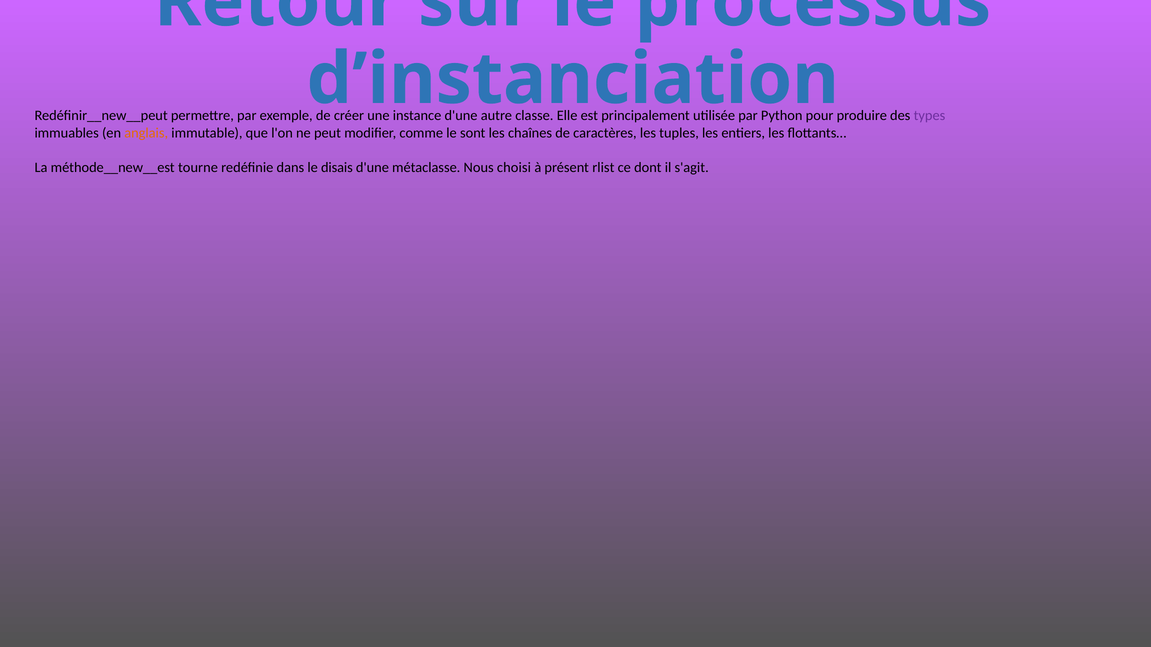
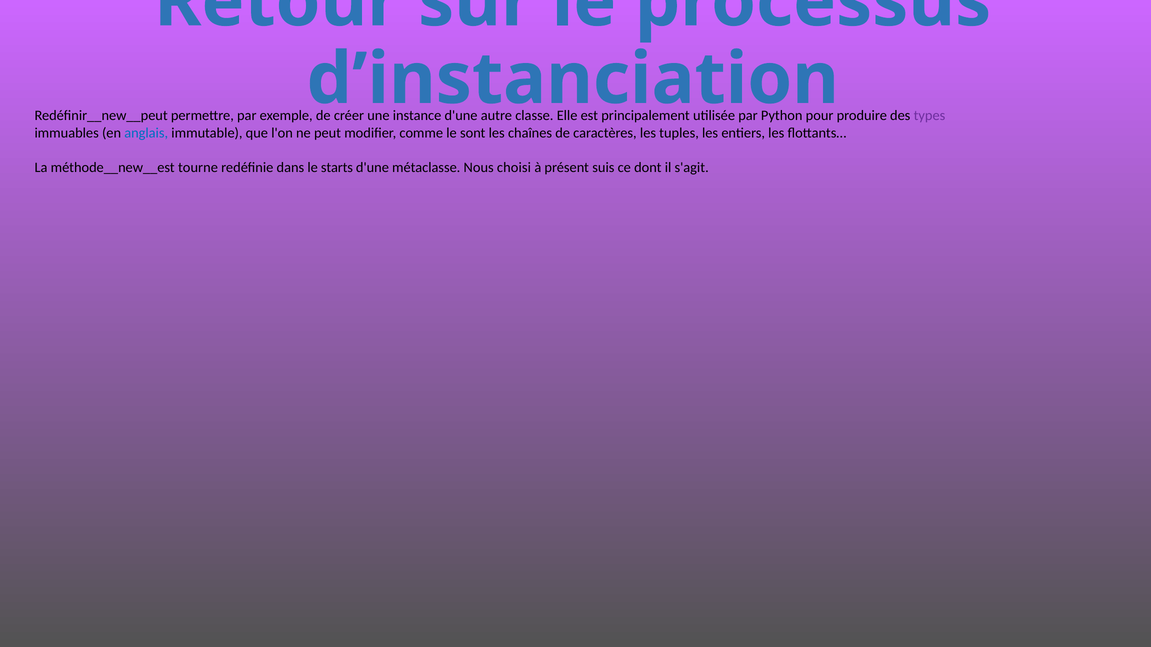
anglais colour: orange -> blue (146, 133)
disais: disais -> starts (337, 167)
rlist: rlist -> suis (603, 167)
